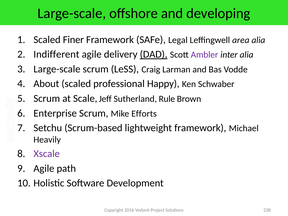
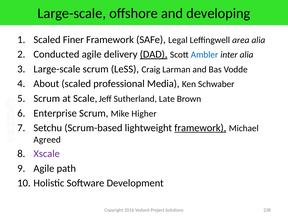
Indifferent: Indifferent -> Conducted (56, 54)
Ambler colour: purple -> blue (204, 55)
Happy: Happy -> Media (163, 84)
Rule: Rule -> Late (167, 99)
Efforts: Efforts -> Higher (144, 114)
framework underline: none -> present (200, 128)
Heavily: Heavily -> Agreed (47, 140)
